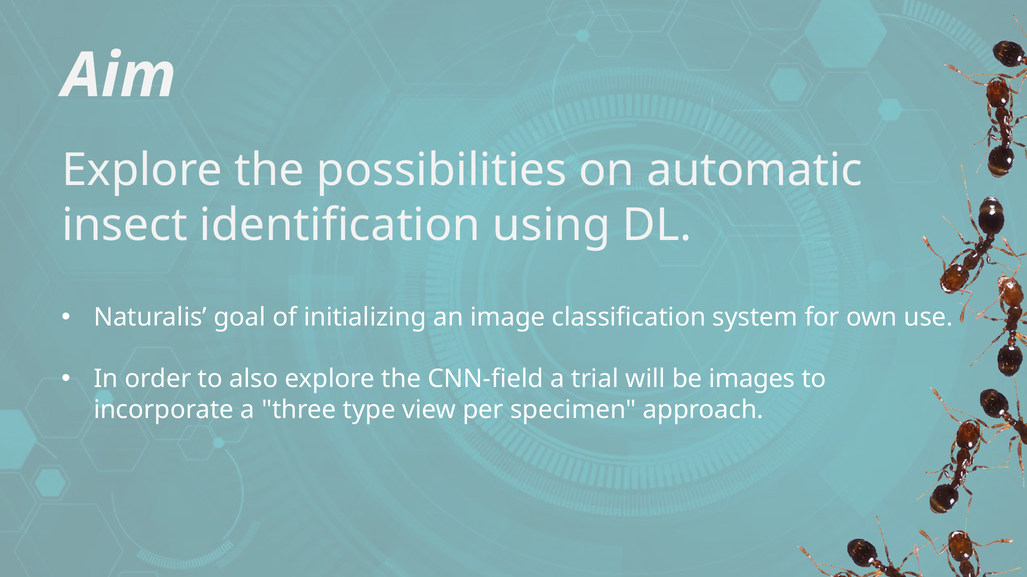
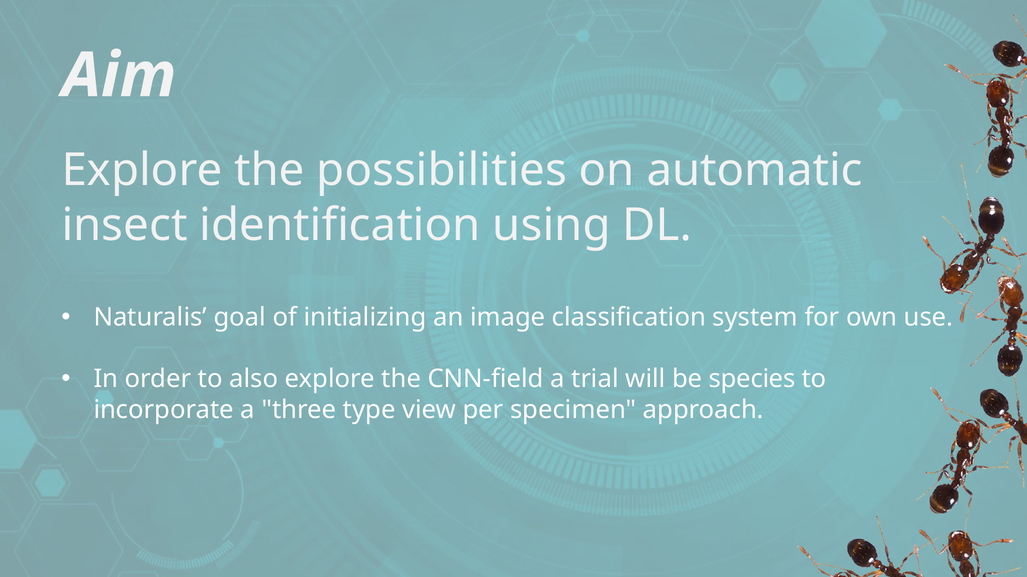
images: images -> species (752, 379)
